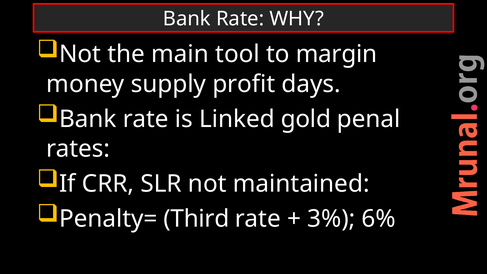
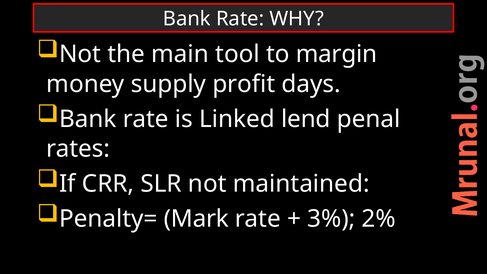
gold: gold -> lend (306, 119)
Third: Third -> Mark (196, 219)
6%: 6% -> 2% (379, 219)
